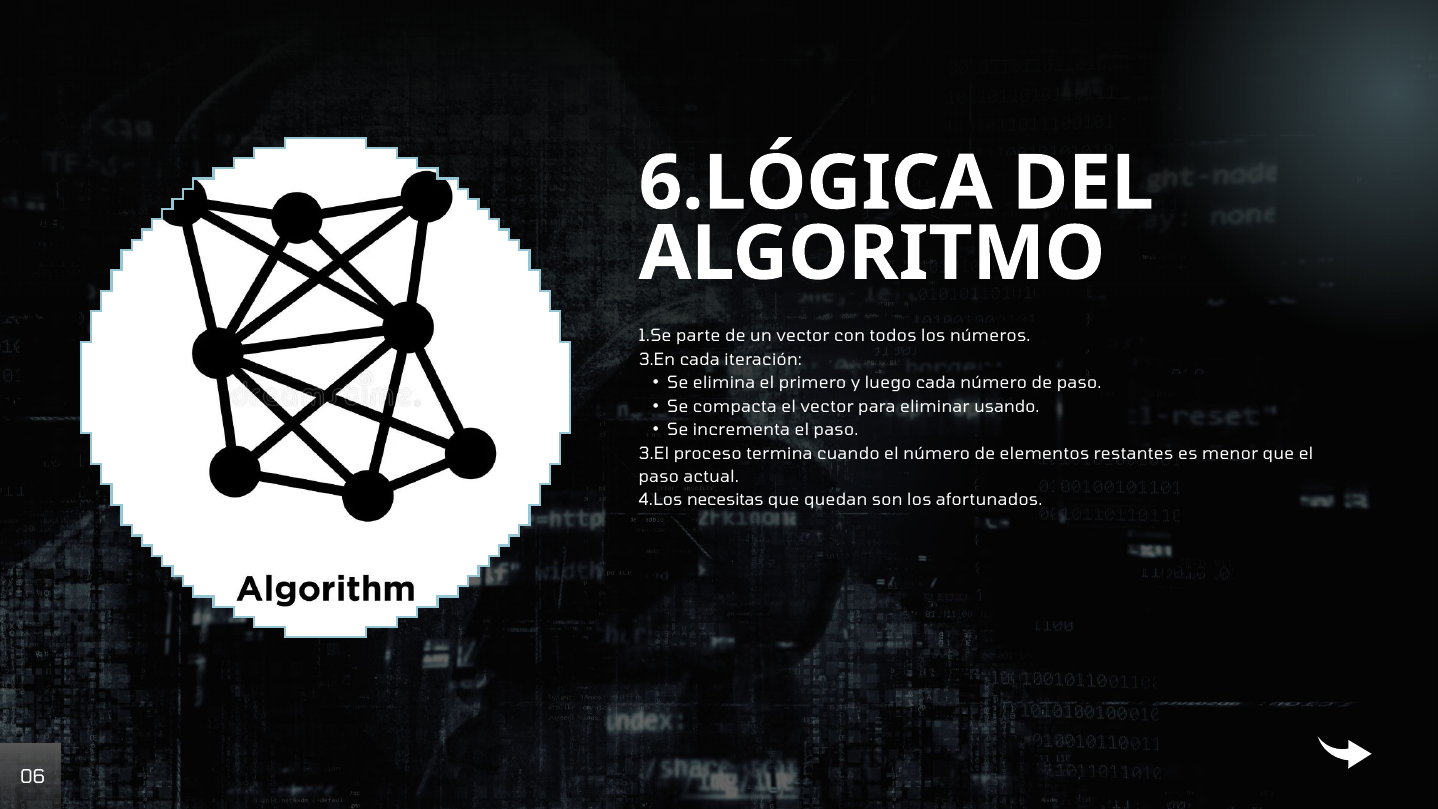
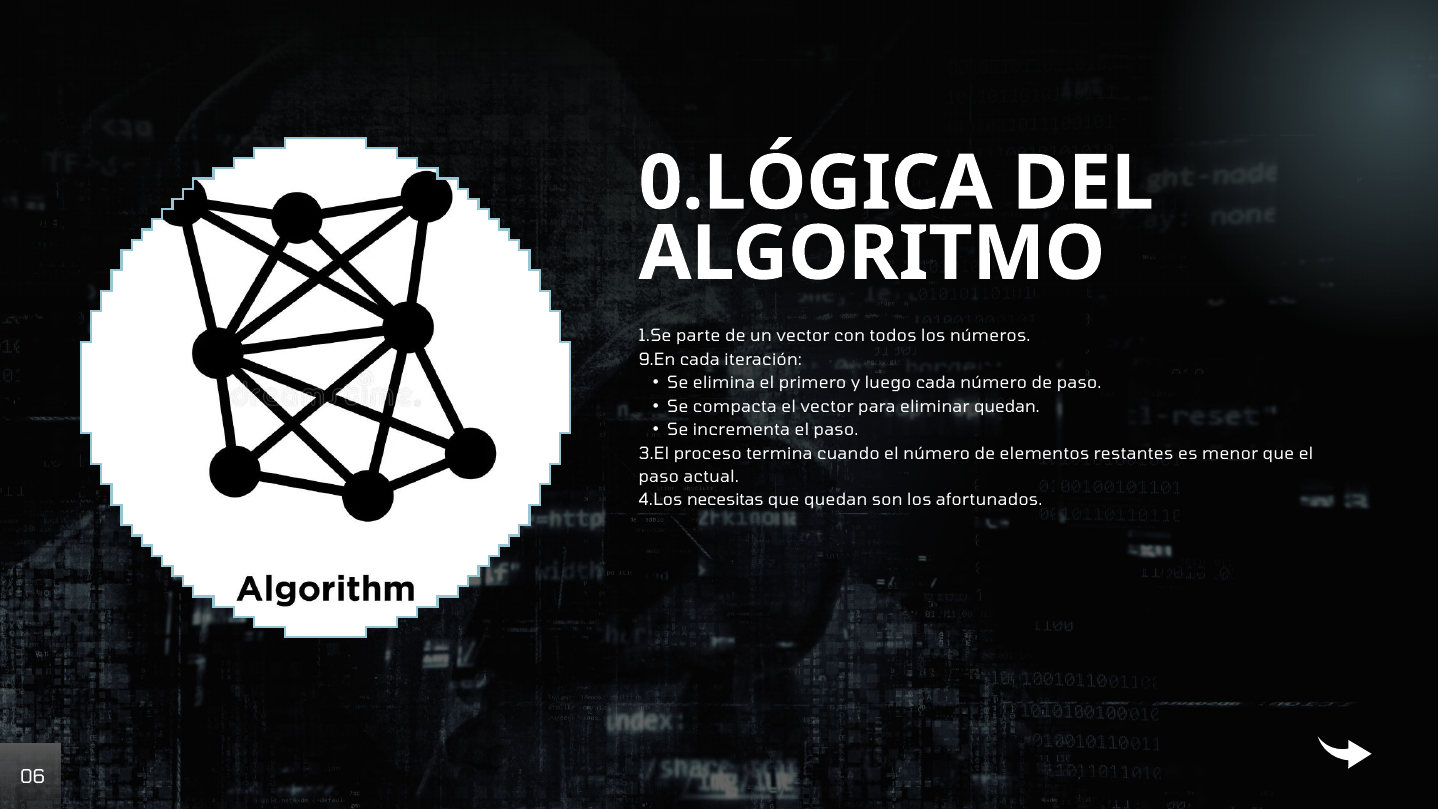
6.LÓGICA: 6.LÓGICA -> 0.LÓGICA (816, 183)
3.En: 3.En -> 9.En (657, 360)
eliminar usando: usando -> quedan (1007, 407)
